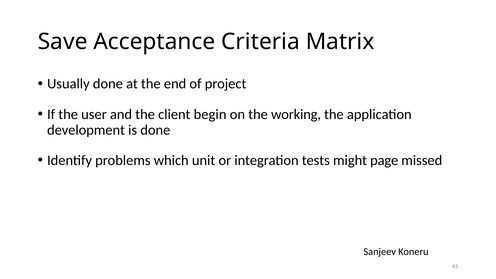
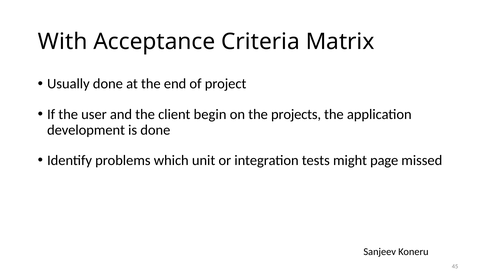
Save: Save -> With (63, 42)
working: working -> projects (296, 114)
